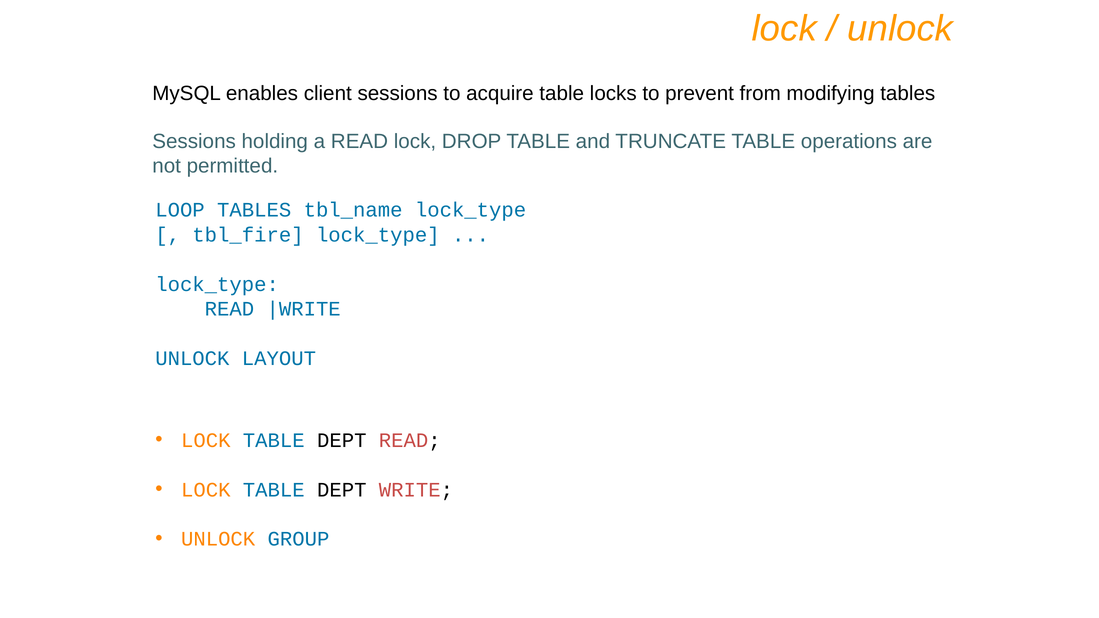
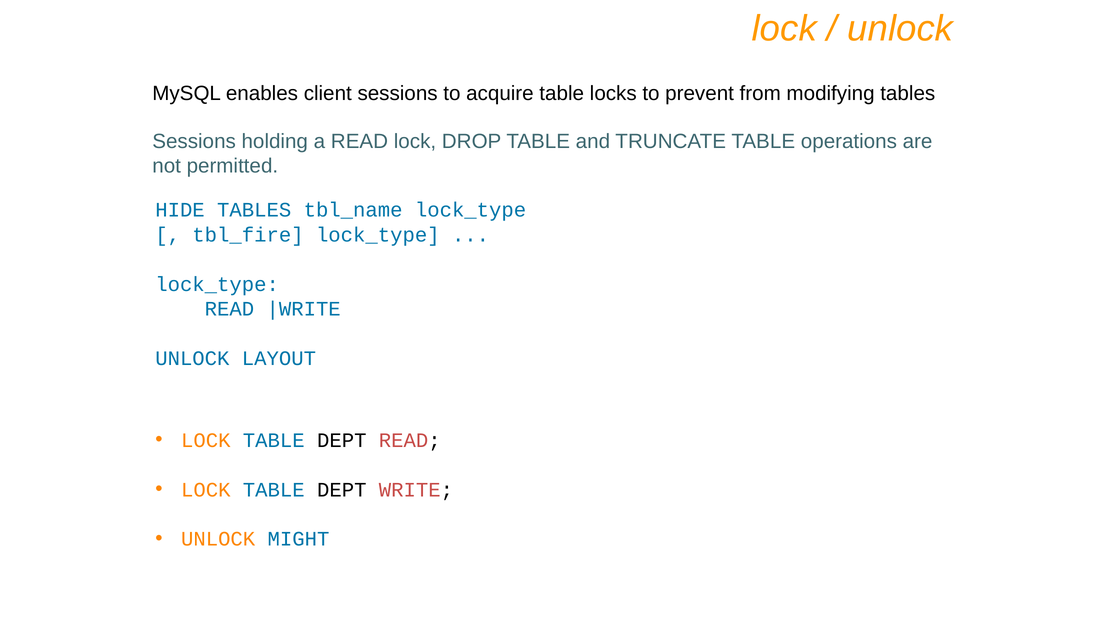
LOOP: LOOP -> HIDE (180, 210)
GROUP: GROUP -> MIGHT (298, 539)
